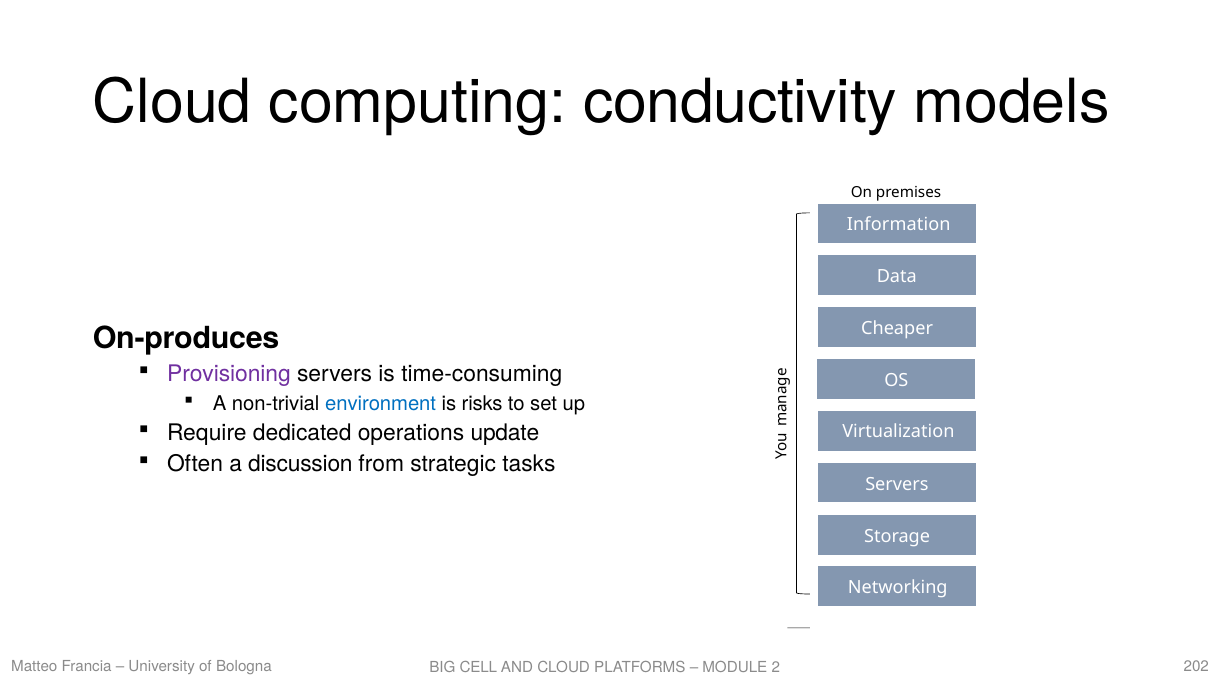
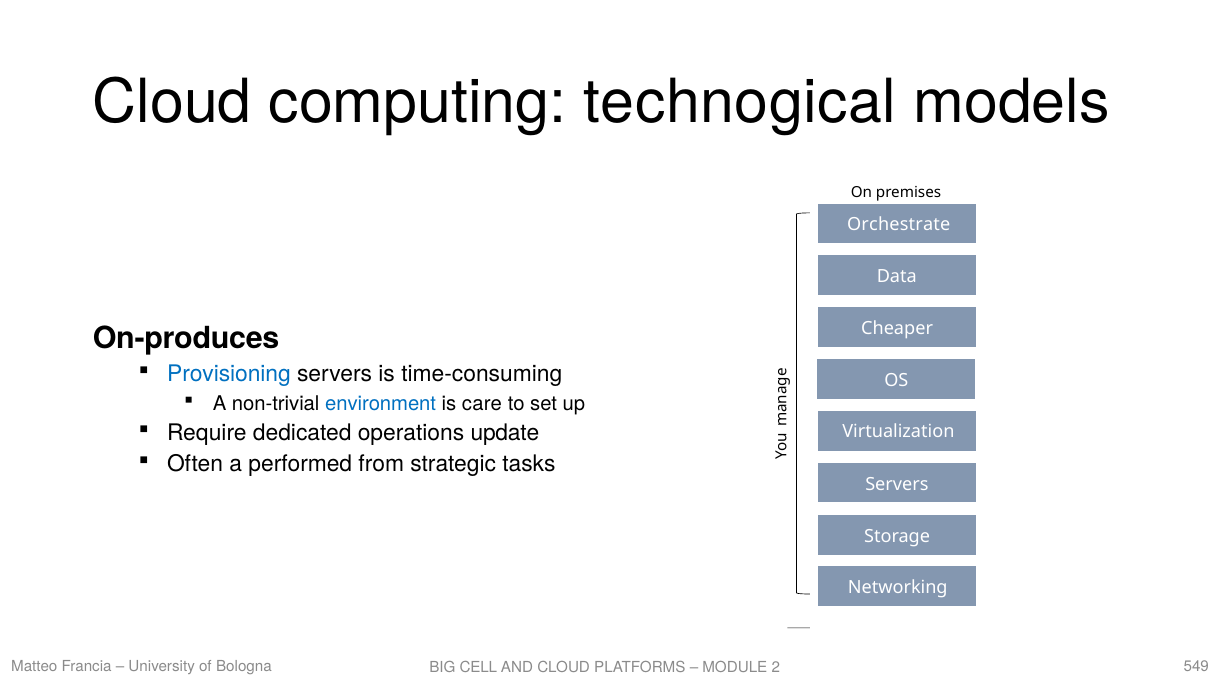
conductivity: conductivity -> technogical (740, 102)
Information: Information -> Orchestrate (899, 224)
Provisioning colour: purple -> blue (229, 374)
risks: risks -> care (482, 404)
discussion: discussion -> performed (300, 464)
202: 202 -> 549 (1196, 666)
